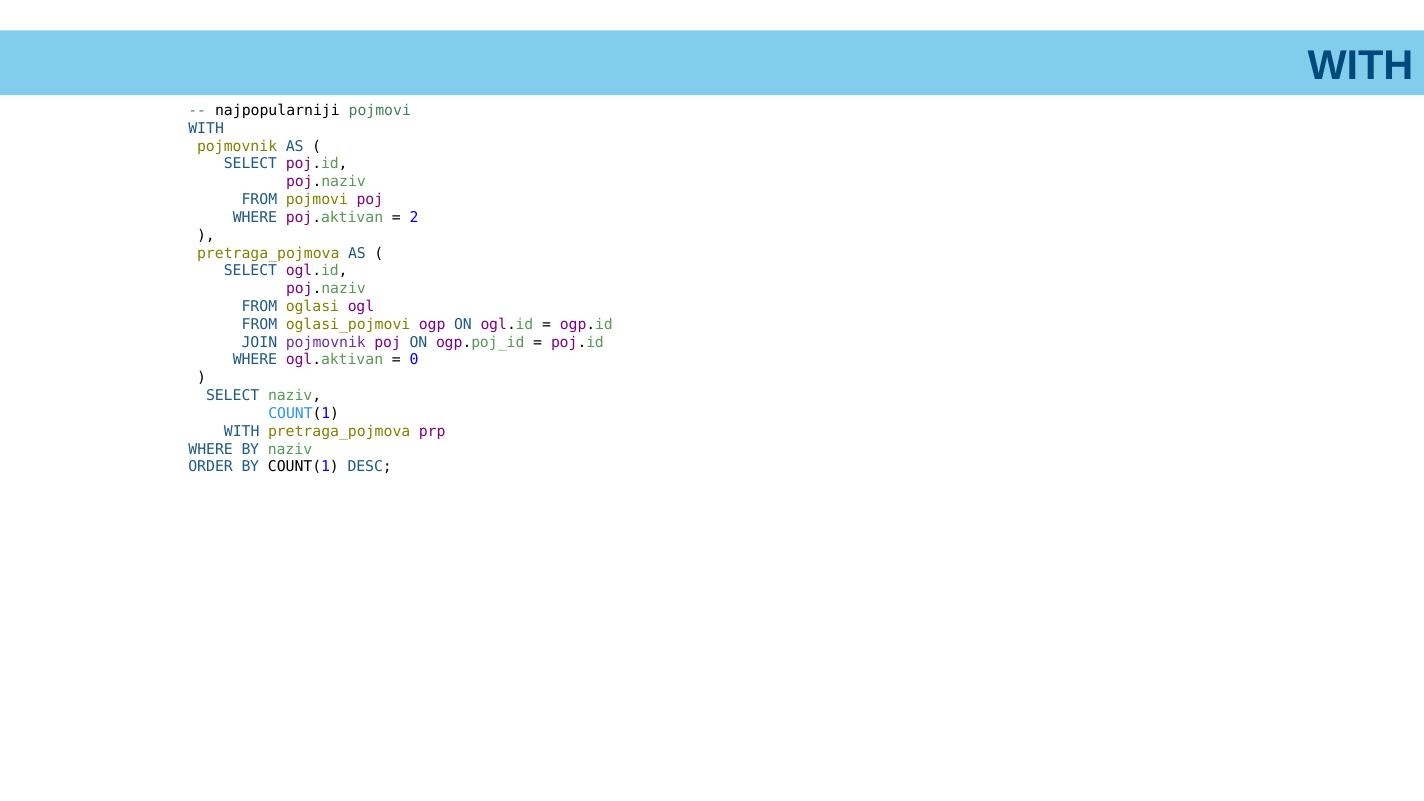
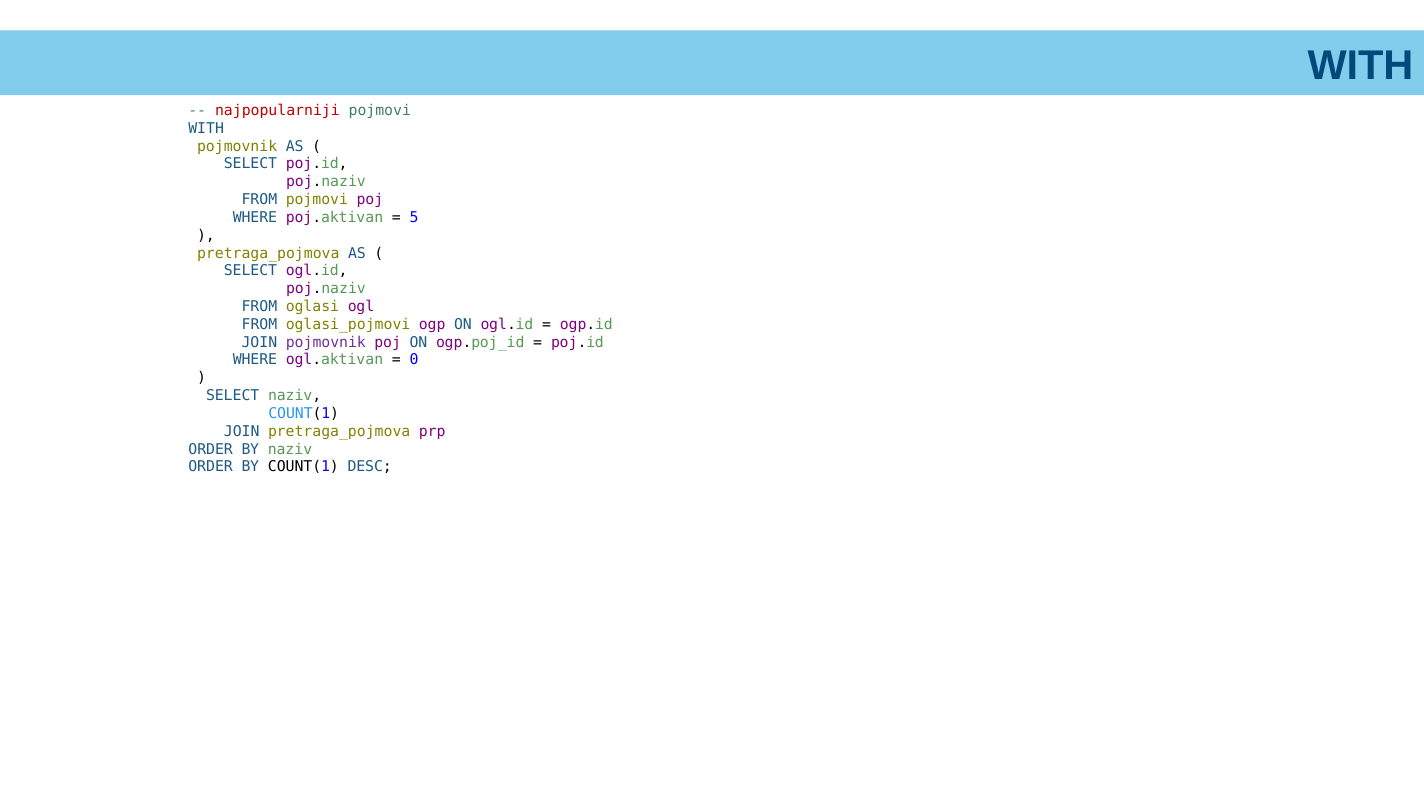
najpopularniji colour: black -> red (277, 110)
2: 2 -> 5 (414, 217)
WITH: WITH -> JOIN (242, 431)
WHERE: WHERE -> ORDER (211, 449)
